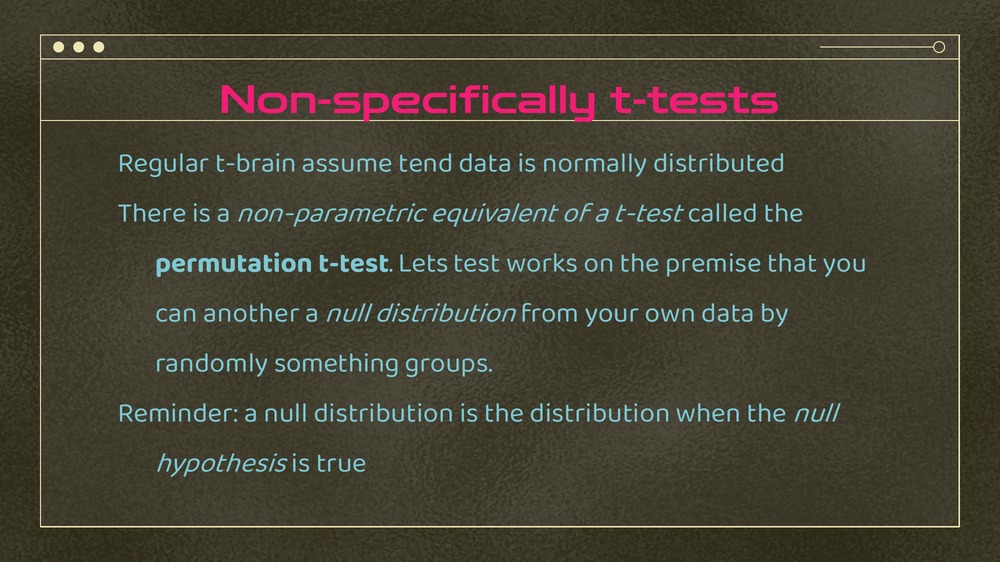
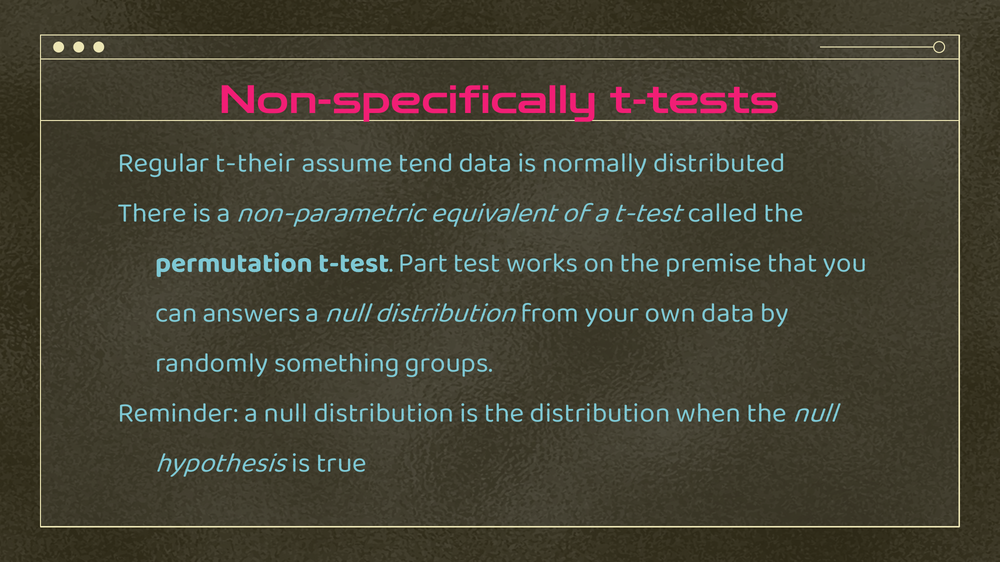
t-brain: t-brain -> t-their (255, 163)
Lets: Lets -> Part (423, 263)
another: another -> answers (252, 313)
